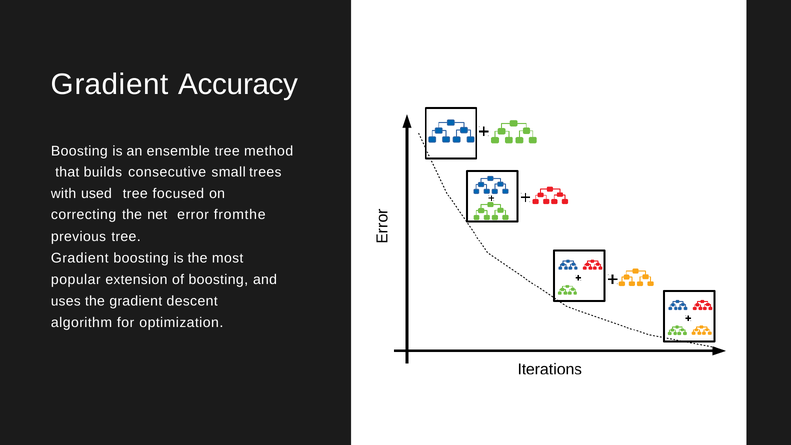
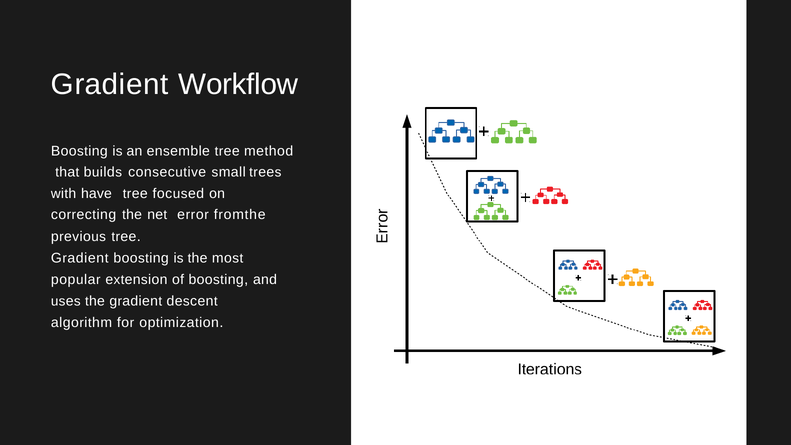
Accuracy: Accuracy -> Workflow (238, 84)
used: used -> have (96, 193)
